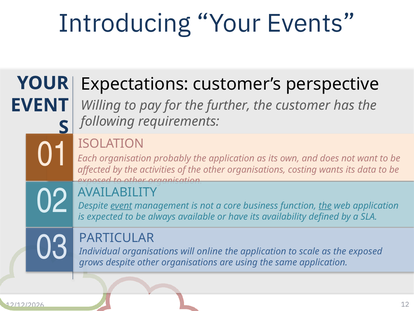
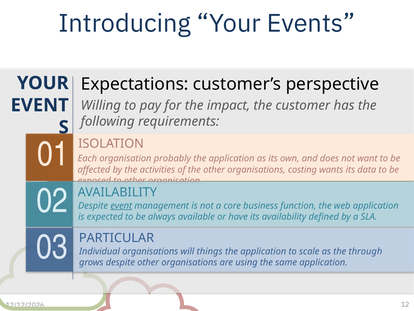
further: further -> impact (229, 105)
the underline: present -> none (325, 205)
online: online -> things (210, 251)
the exposed: exposed -> through (365, 251)
